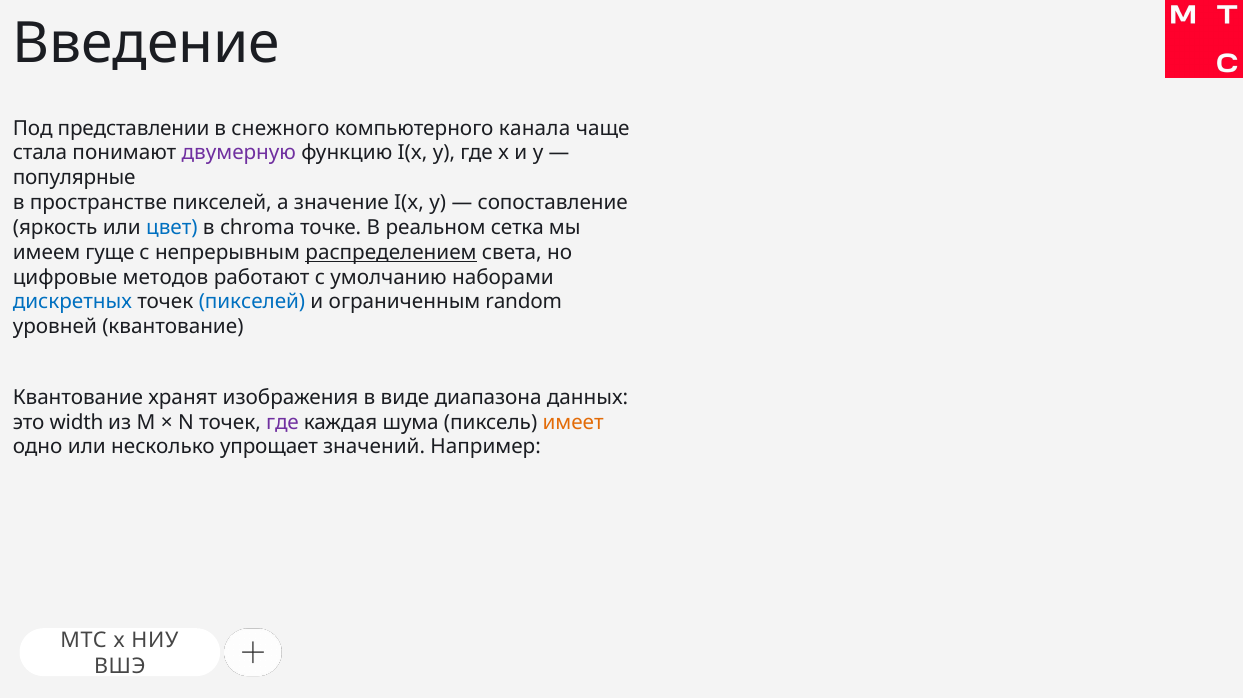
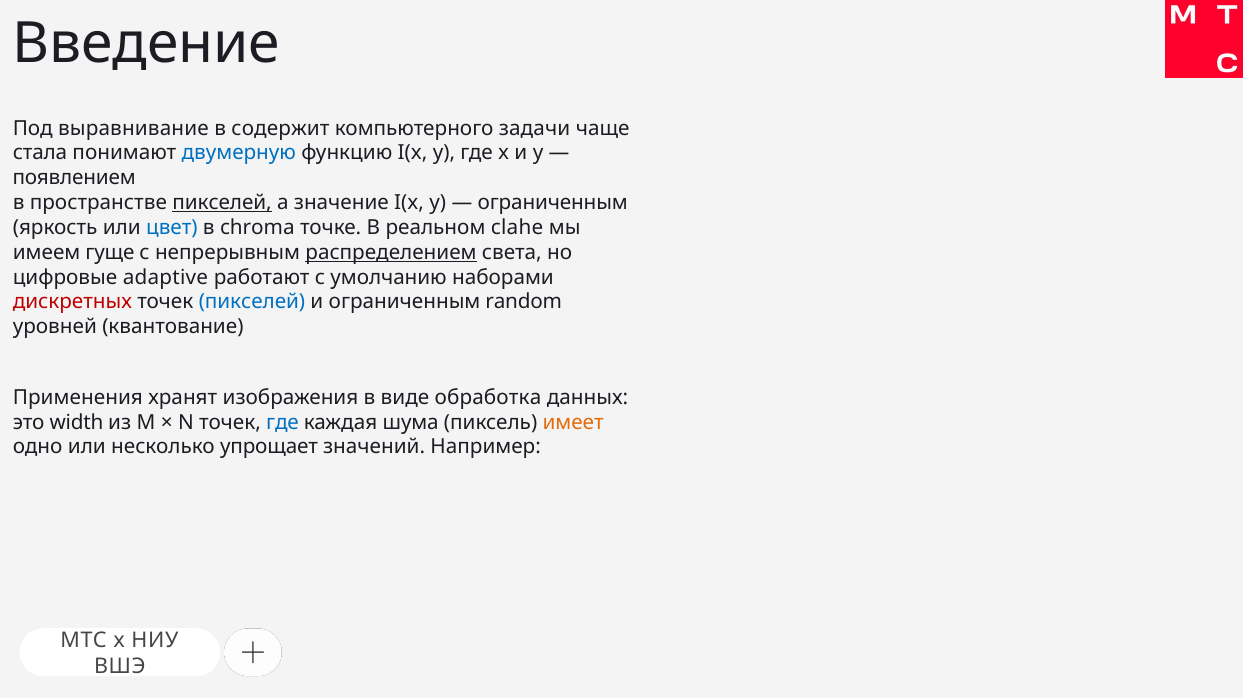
представлении: представлении -> выравнивание (133, 128)
снежного: снежного -> содержит (280, 128)
канала: канала -> задачи (535, 128)
двумерную colour: purple -> blue (239, 153)
популярные: популярные -> появлением (74, 178)
пикселей underline: none -> present (222, 203)
сопоставление: сопоставление -> ограниченным (553, 203)
сетка: сетка -> clahe (517, 228)
методов: методов -> adaptive (165, 277)
дискретных colour: blue -> red (72, 302)
Квантование: Квантование -> Применения (78, 398)
диапазона: диапазона -> обработка (488, 398)
где colour: purple -> blue (282, 422)
